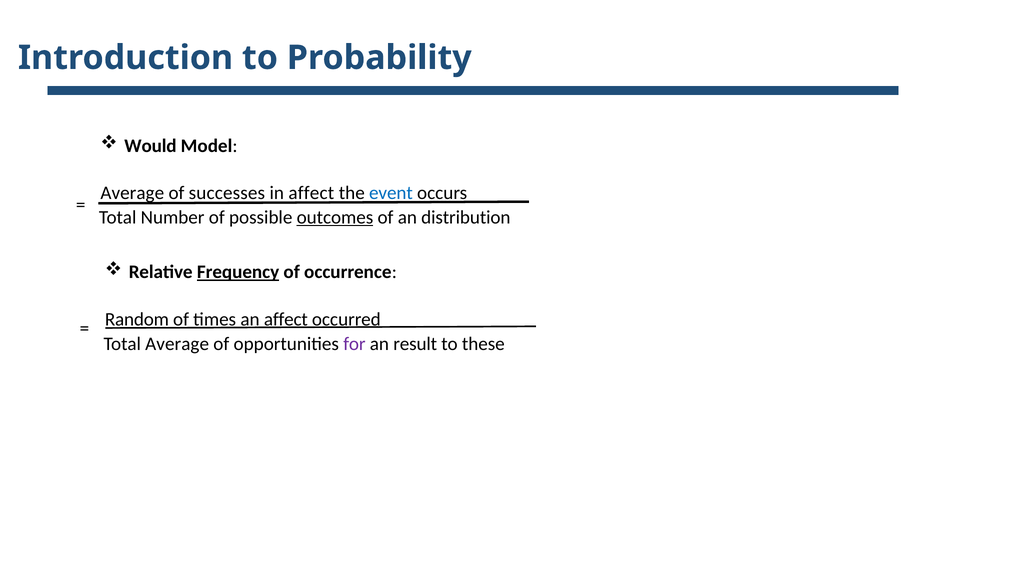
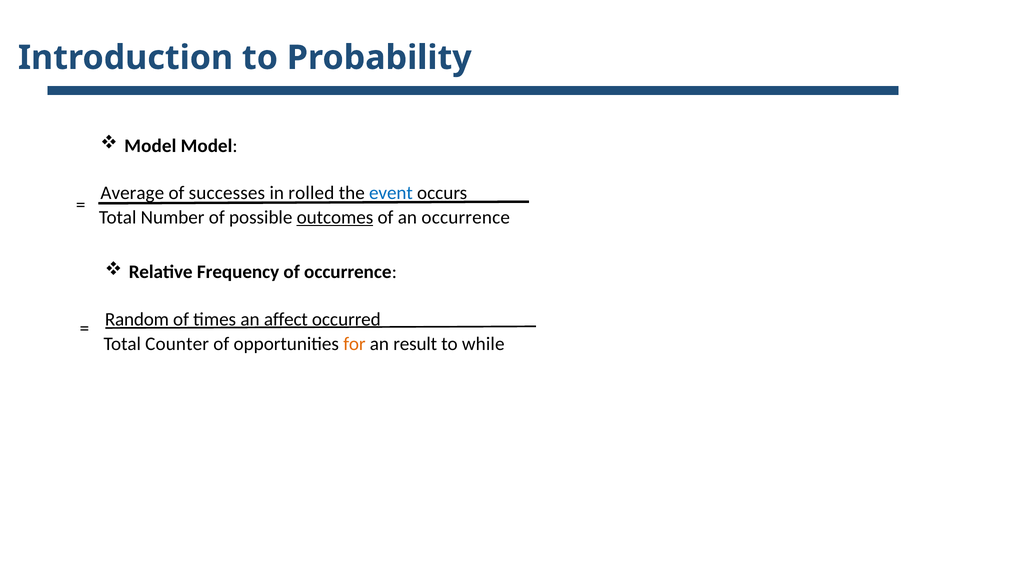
Would: Would -> Model (150, 146)
in affect: affect -> rolled (311, 193)
an distribution: distribution -> occurrence (466, 217)
Frequency underline: present -> none (238, 272)
Total Average: Average -> Counter (177, 344)
for colour: purple -> orange (354, 344)
these: these -> while (483, 344)
